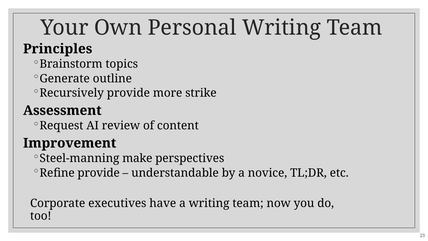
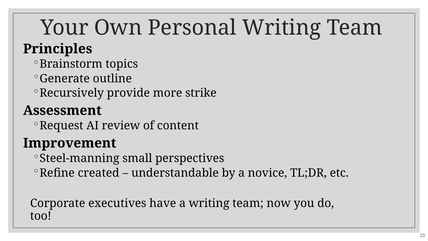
make: make -> small (137, 158)
Refine provide: provide -> created (99, 173)
